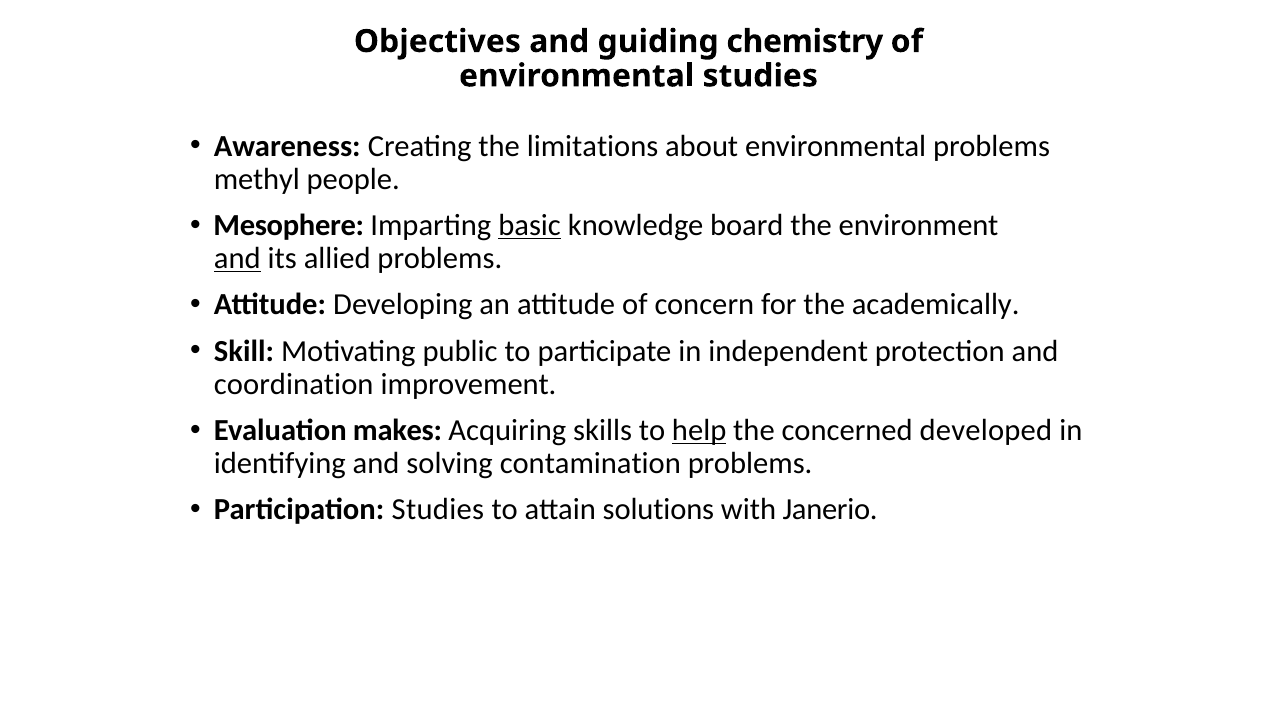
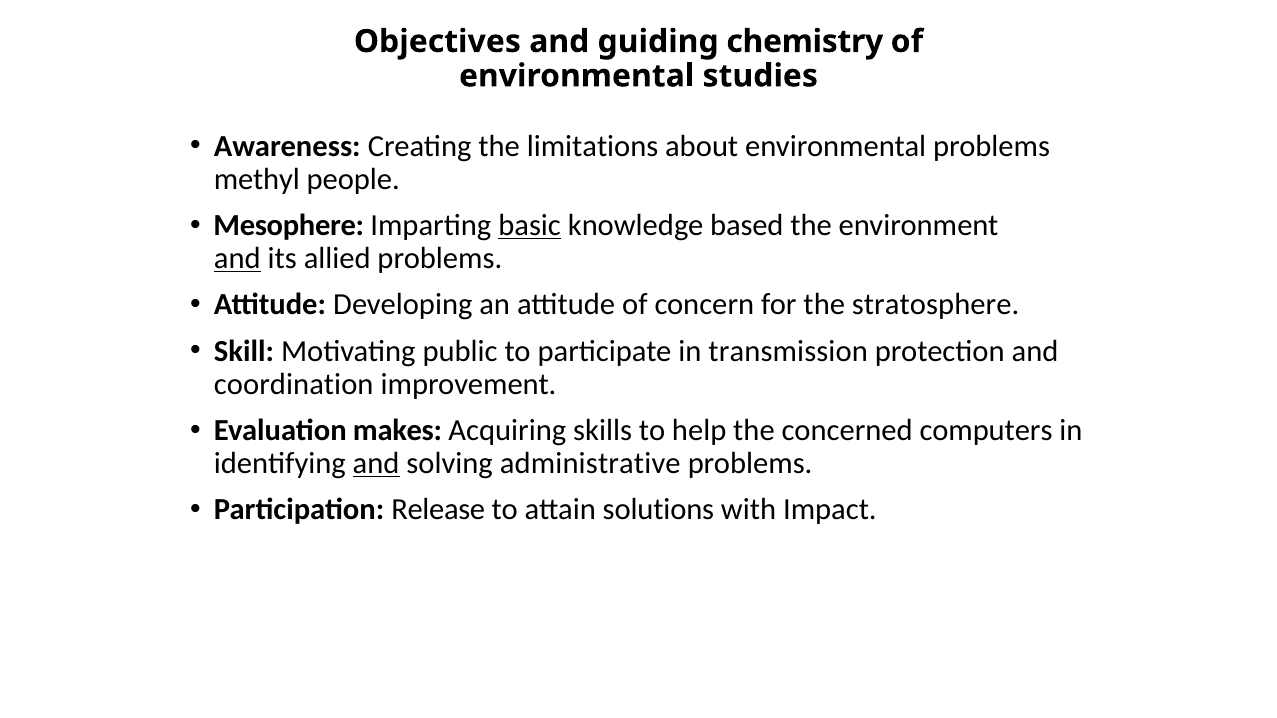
board: board -> based (747, 225)
academically: academically -> stratosphere (936, 305)
independent: independent -> transmission (788, 351)
help underline: present -> none (699, 431)
developed: developed -> computers (986, 431)
and underline: none -> present (376, 464)
contamination: contamination -> administrative (590, 464)
Participation Studies: Studies -> Release (438, 510)
Janerio: Janerio -> Impact (830, 510)
